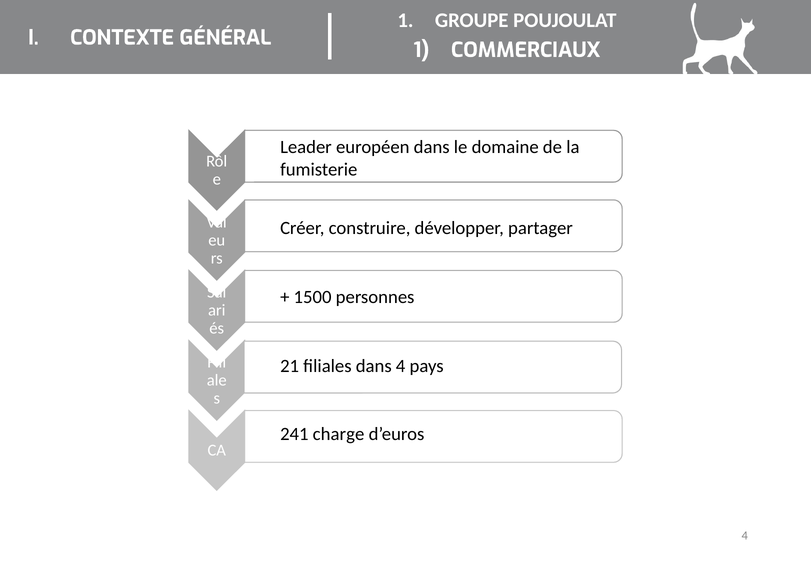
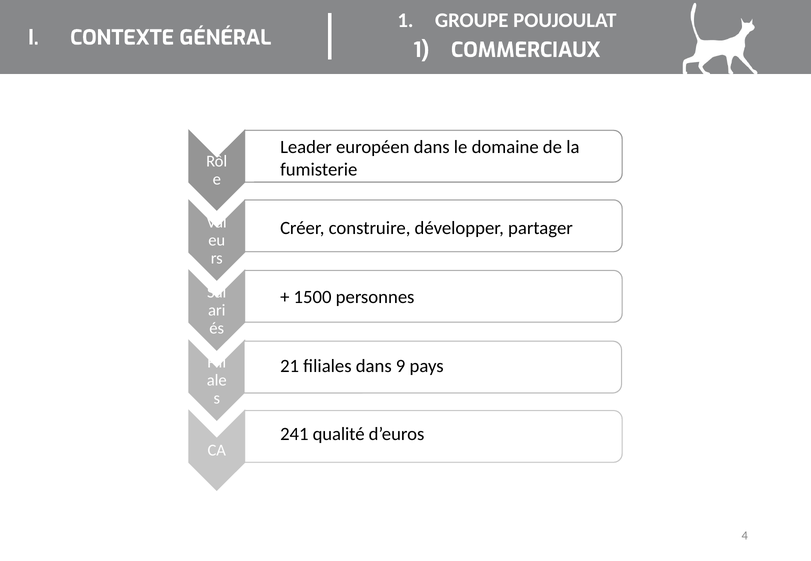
dans 4: 4 -> 9 (401, 367)
charge: charge -> qualité (339, 434)
